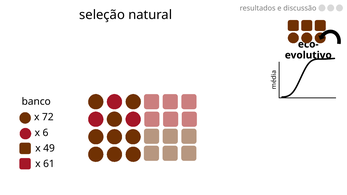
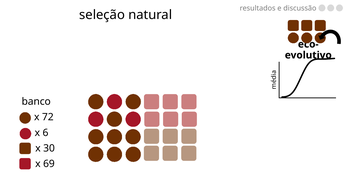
49: 49 -> 30 (49, 148)
61: 61 -> 69 (49, 164)
